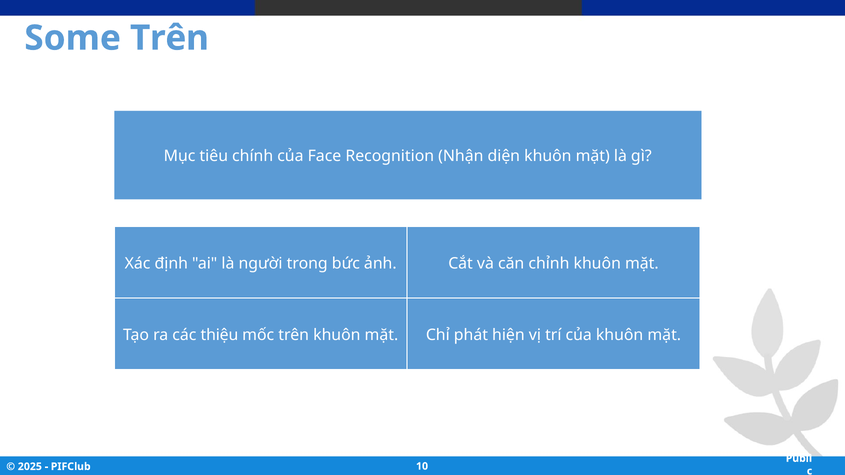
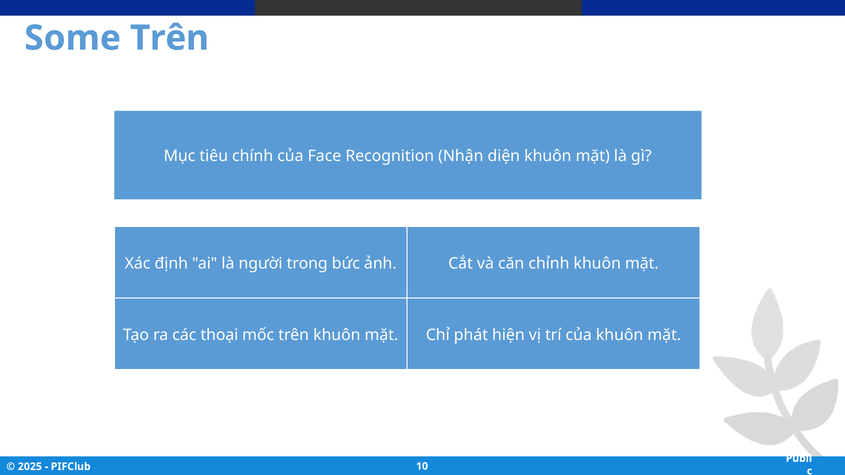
thiệu: thiệu -> thoại (219, 335)
